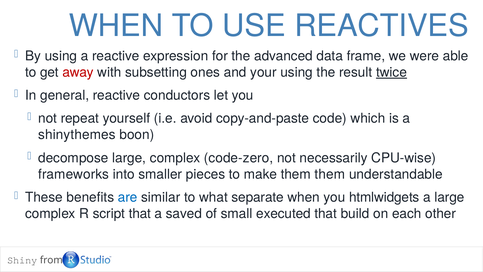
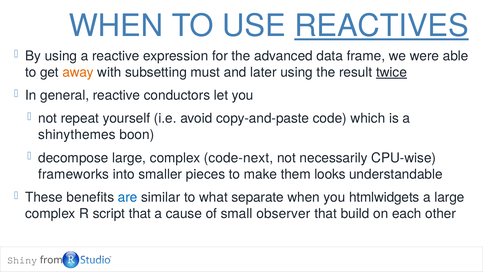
REACTIVES underline: none -> present (382, 26)
away colour: red -> orange (78, 72)
ones: ones -> must (205, 72)
your: your -> later (263, 72)
code-zero: code-zero -> code-next (239, 158)
them them: them -> looks (330, 174)
saved: saved -> cause (184, 213)
executed: executed -> observer (283, 213)
